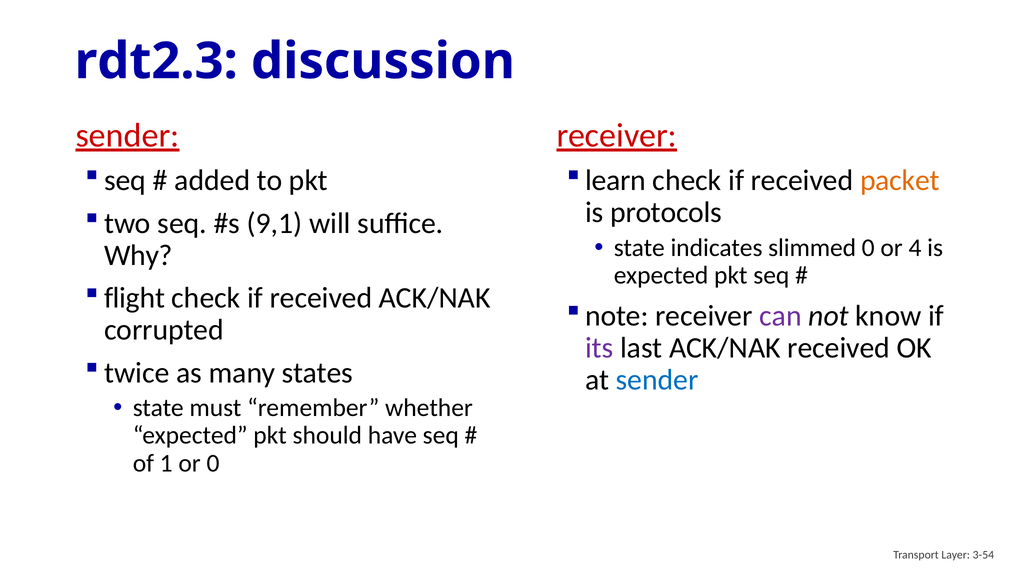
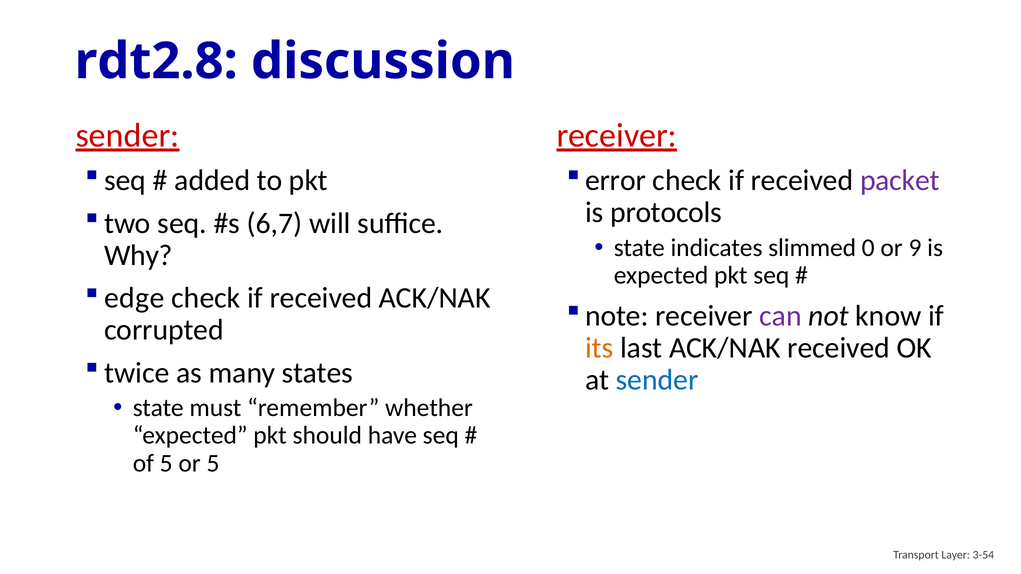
rdt2.3: rdt2.3 -> rdt2.8 (156, 61)
learn: learn -> error (616, 181)
packet colour: orange -> purple (900, 181)
9,1: 9,1 -> 6,7 (275, 223)
4: 4 -> 9 (915, 248)
flight: flight -> edge (134, 298)
its colour: purple -> orange (599, 348)
of 1: 1 -> 5 (166, 463)
or 0: 0 -> 5 (213, 463)
